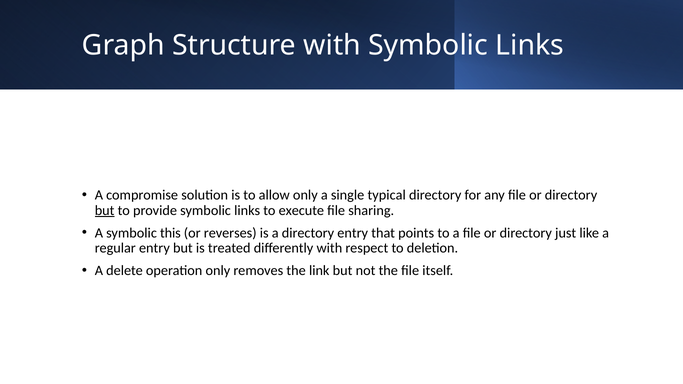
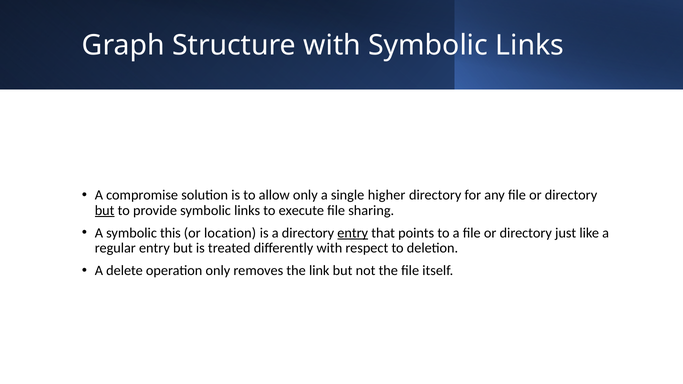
typical: typical -> higher (387, 195)
reverses: reverses -> location (230, 233)
entry underline: none -> present (353, 233)
